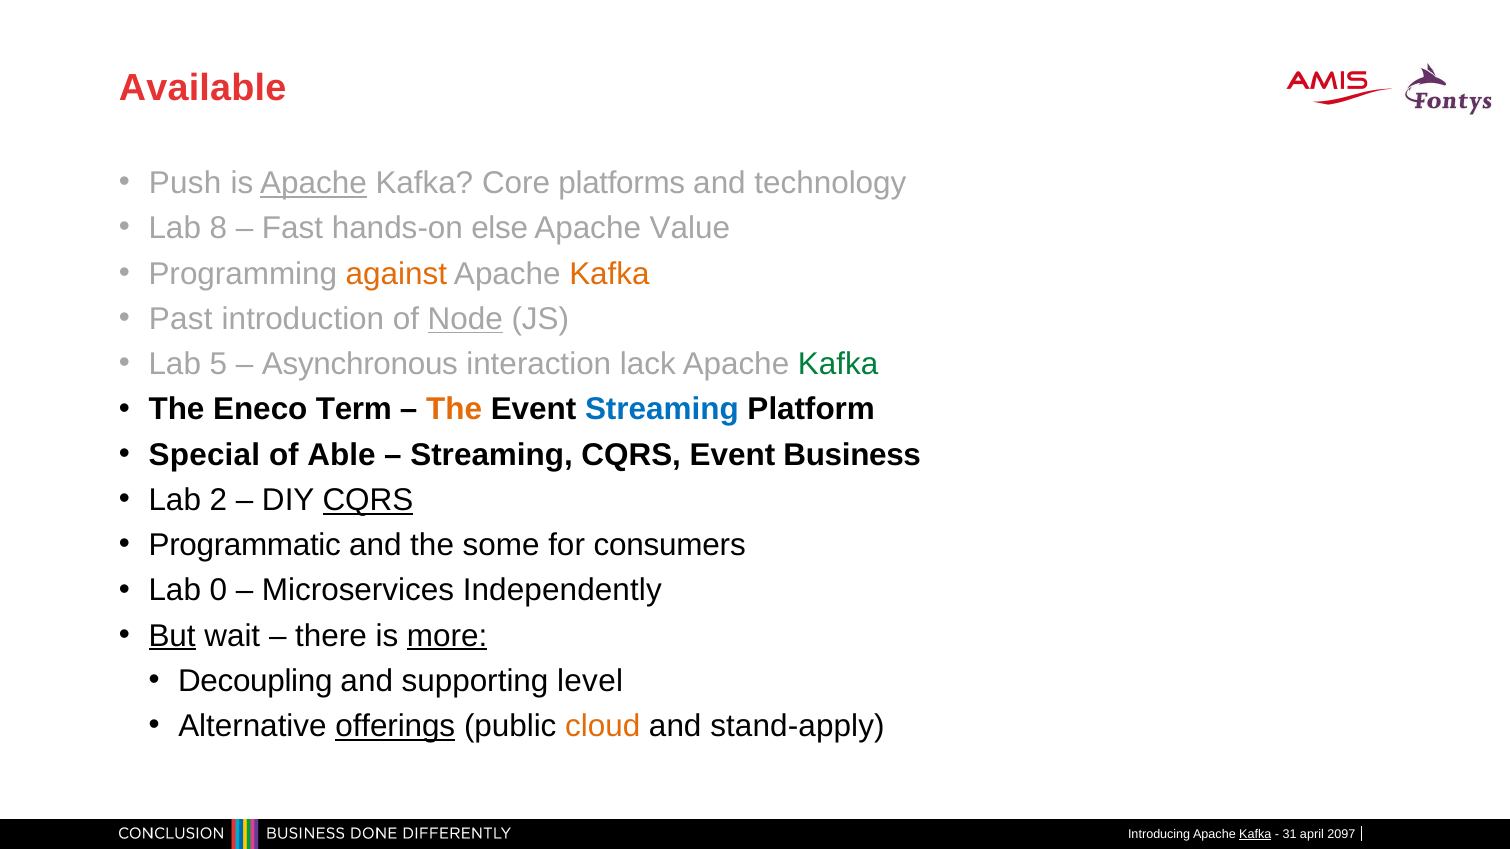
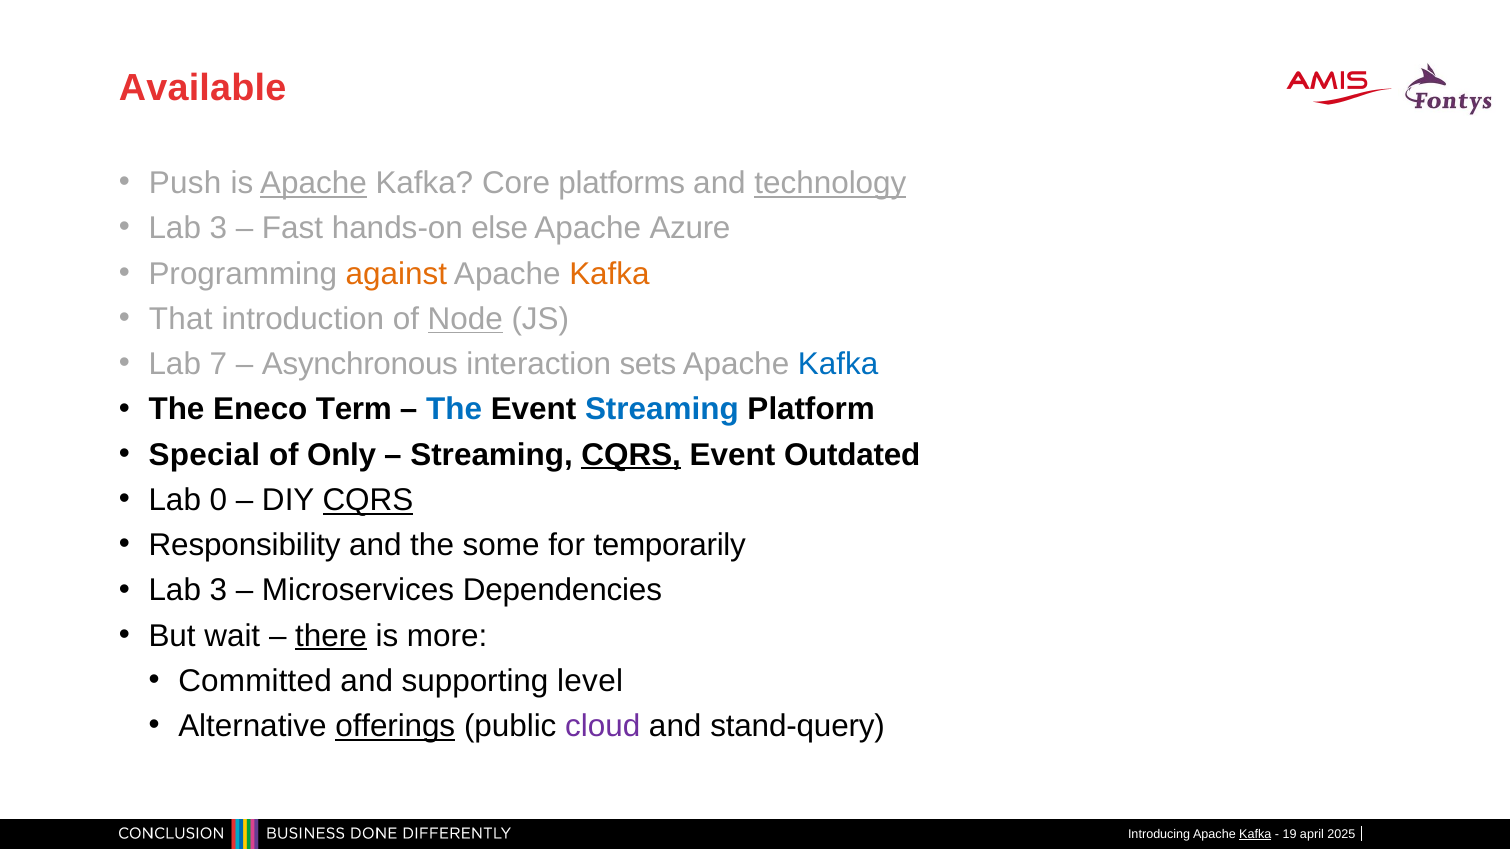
technology underline: none -> present (830, 183)
8: 8 -> 3 (218, 228)
Value: Value -> Azure (690, 228)
Past: Past -> That (181, 319)
5: 5 -> 7 (218, 364)
lack: lack -> sets (648, 364)
Kafka colour: green -> blue (838, 364)
The colour: orange -> blue (454, 410)
Able: Able -> Only (342, 455)
CQRS underline: none -> present (631, 455)
Business: Business -> Outdated (852, 455)
2: 2 -> 0 (218, 500)
Programmatic: Programmatic -> Responsibility (245, 546)
consumers: consumers -> temporarily (670, 546)
0: 0 -> 3 (218, 591)
Independently: Independently -> Dependencies (562, 591)
But underline: present -> none (172, 636)
there underline: none -> present (331, 636)
more underline: present -> none (447, 636)
Decoupling: Decoupling -> Committed (255, 681)
cloud colour: orange -> purple (603, 727)
stand-apply: stand-apply -> stand-query (798, 727)
31: 31 -> 19 (1290, 835)
2097: 2097 -> 2025 (1341, 835)
